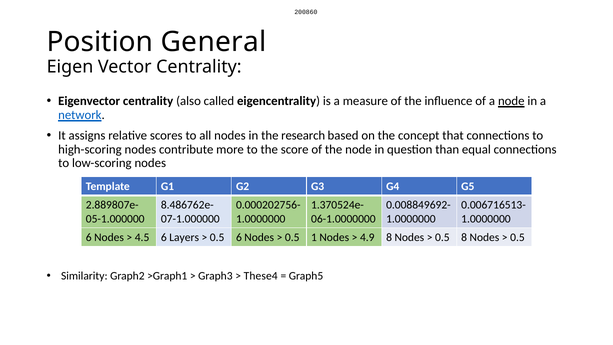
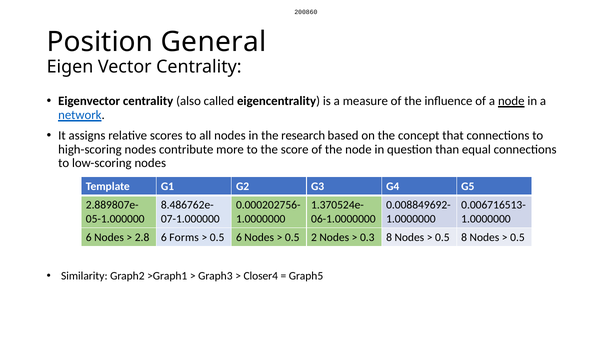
4.5: 4.5 -> 2.8 (142, 237)
Layers: Layers -> Forms (184, 237)
1: 1 -> 2 (314, 237)
4.9: 4.9 -> 0.3 (367, 237)
These4: These4 -> Closer4 (261, 276)
